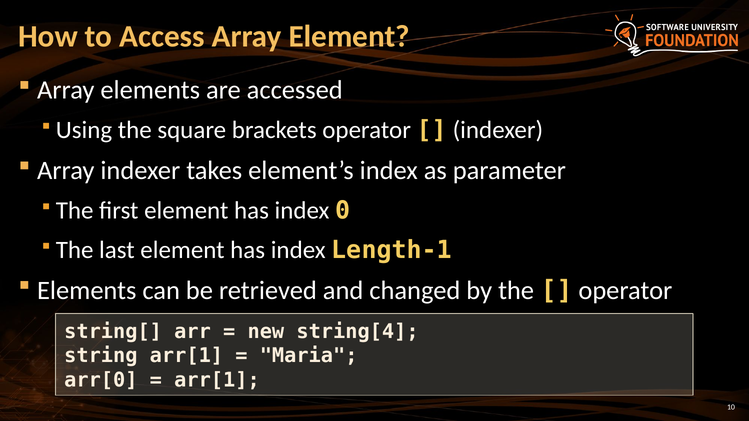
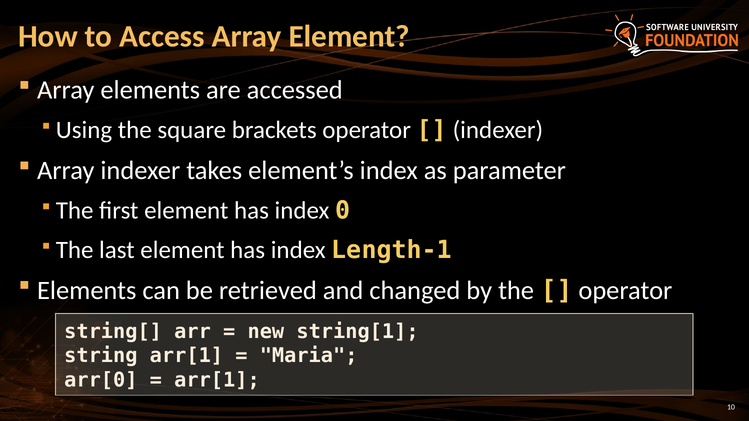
string[4: string[4 -> string[1 (358, 332)
